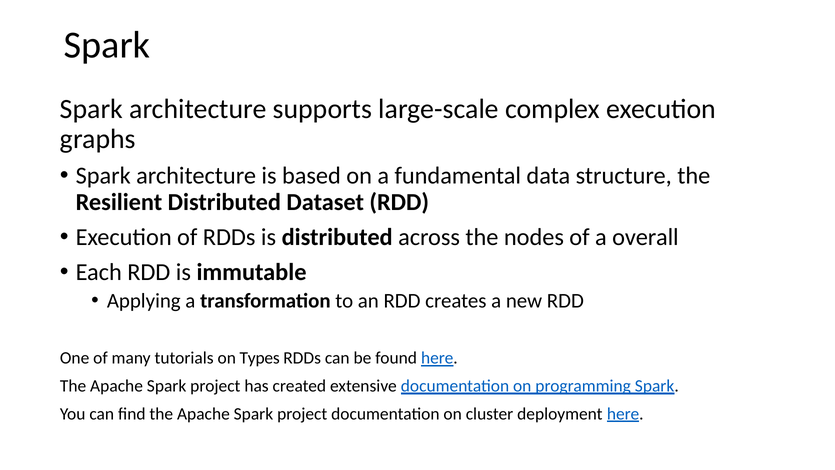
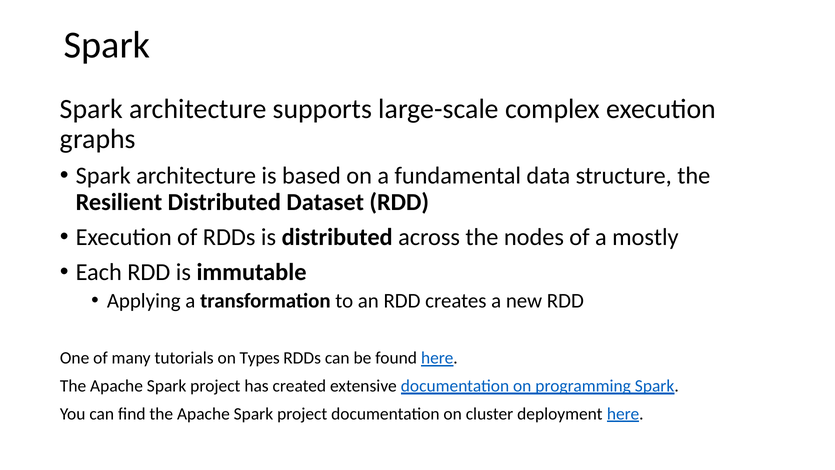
overall: overall -> mostly (645, 237)
